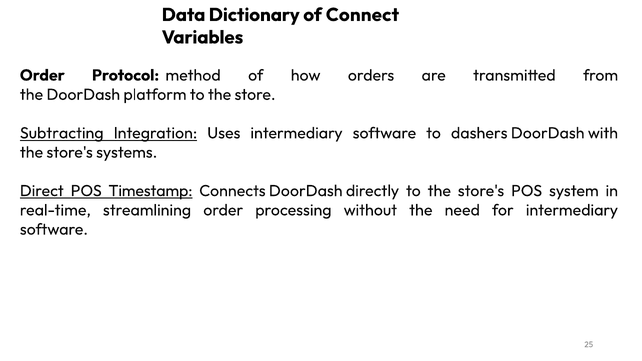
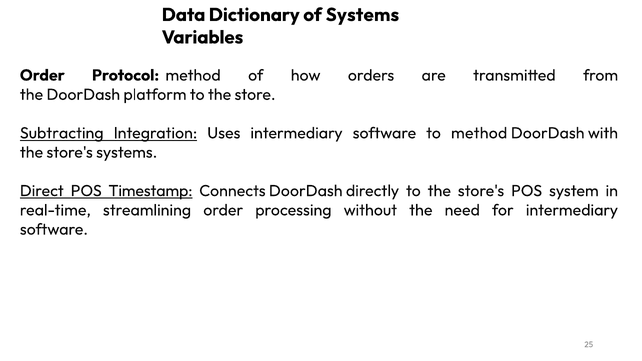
of Connect: Connect -> Systems (362, 15)
to dashers: dashers -> method (479, 133)
